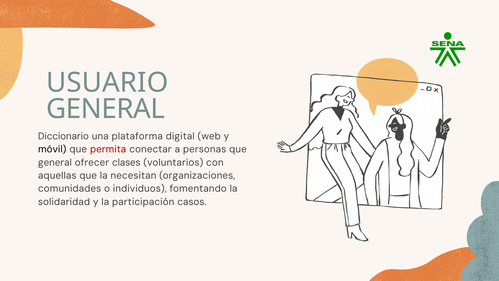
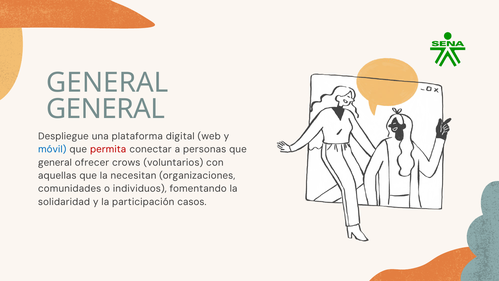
USUARIO: USUARIO -> GENERAL (107, 83)
Diccionario: Diccionario -> Despliegue (63, 136)
móvil colour: black -> blue (52, 149)
clases: clases -> crows (126, 162)
